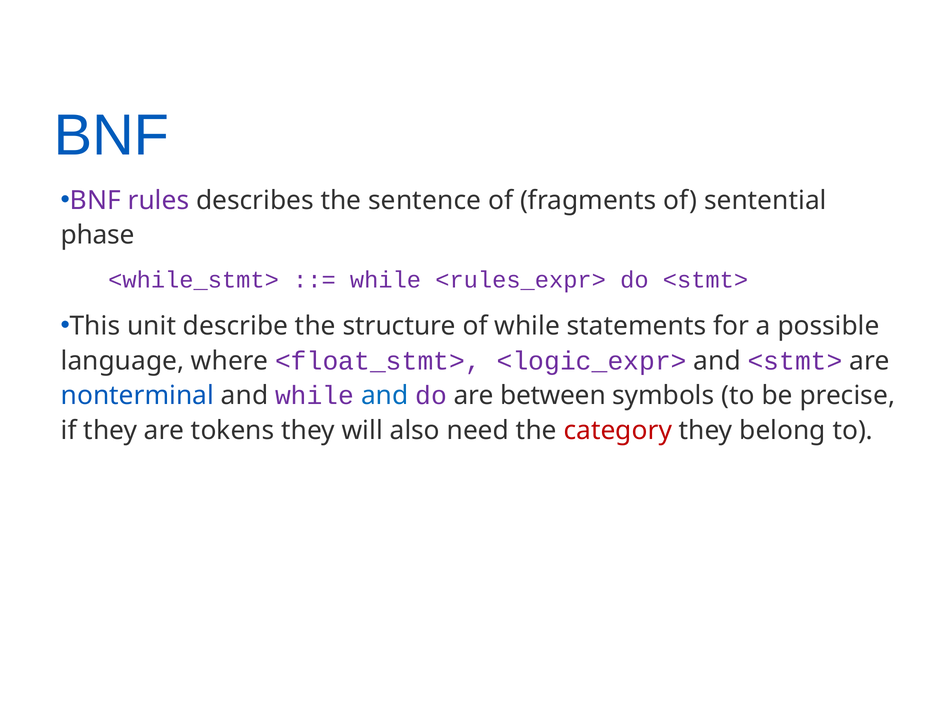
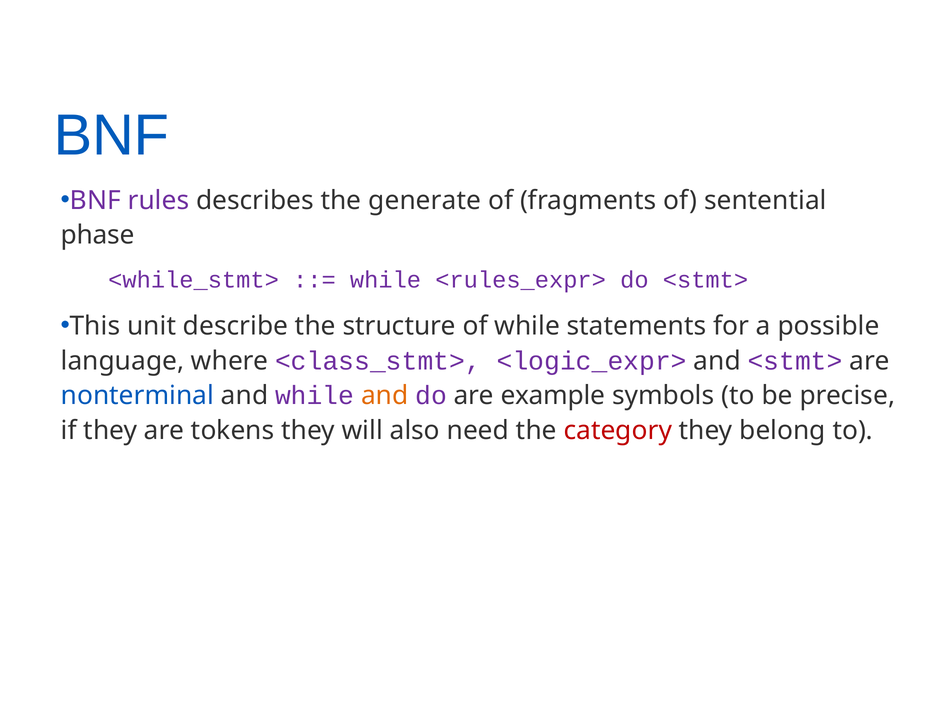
sentence: sentence -> generate (425, 200)
<float_stmt>: <float_stmt> -> <class_stmt> (378, 361)
and colour: blue -> orange (385, 396)
between: between -> example (553, 396)
